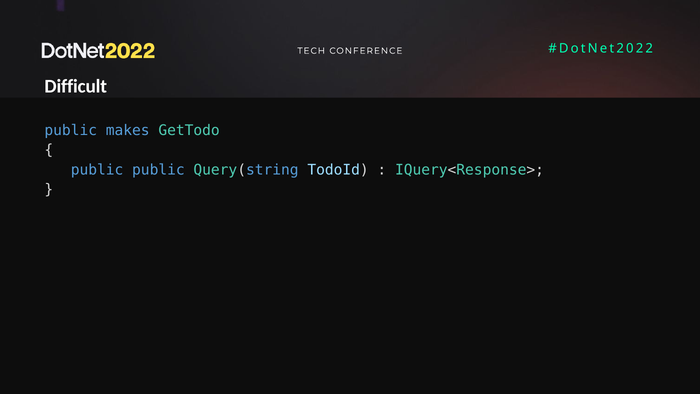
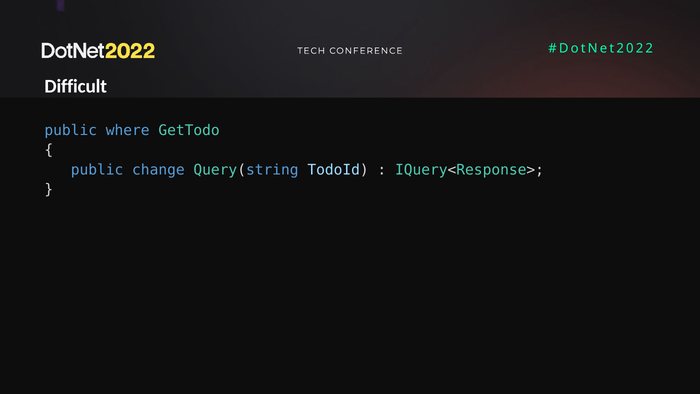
makes: makes -> where (128, 130)
public public: public -> change (158, 170)
